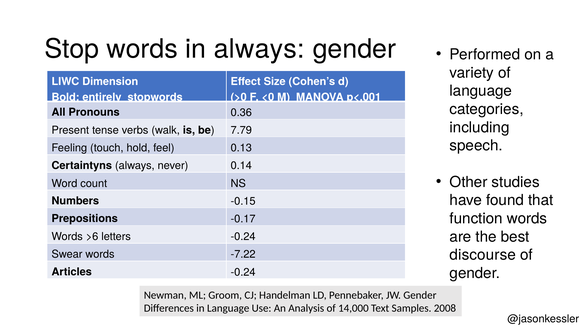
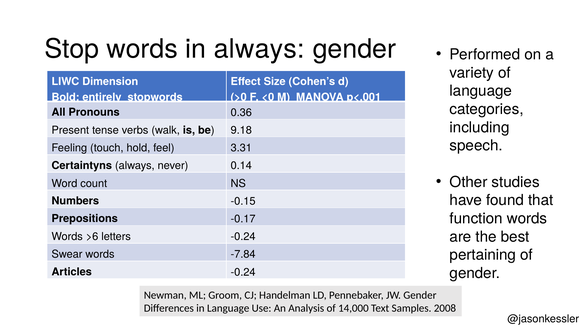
7.79: 7.79 -> 9.18 (241, 130)
0.13: 0.13 -> 3.31 (241, 148)
discourse: discourse -> pertaining (483, 255)
-7.22: -7.22 -> -7.84 (243, 255)
